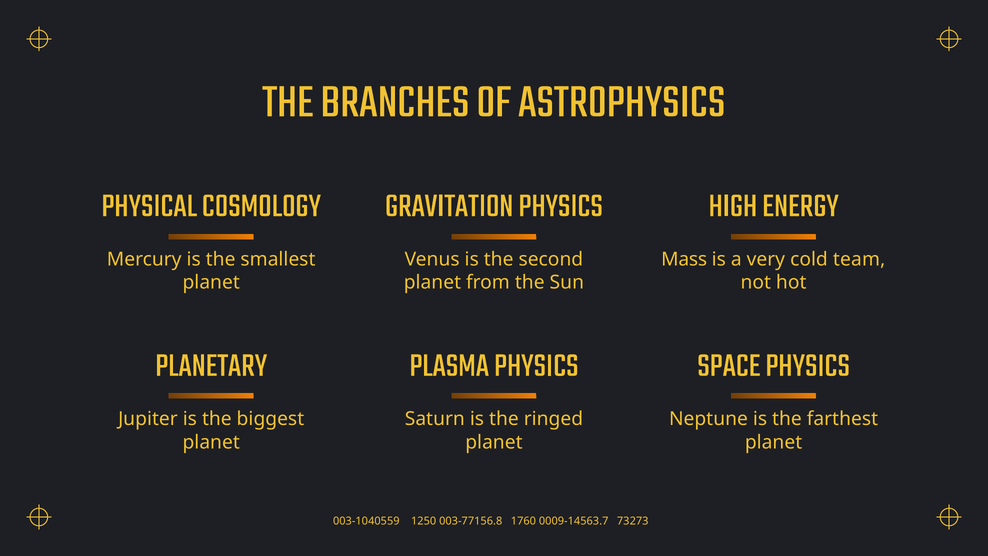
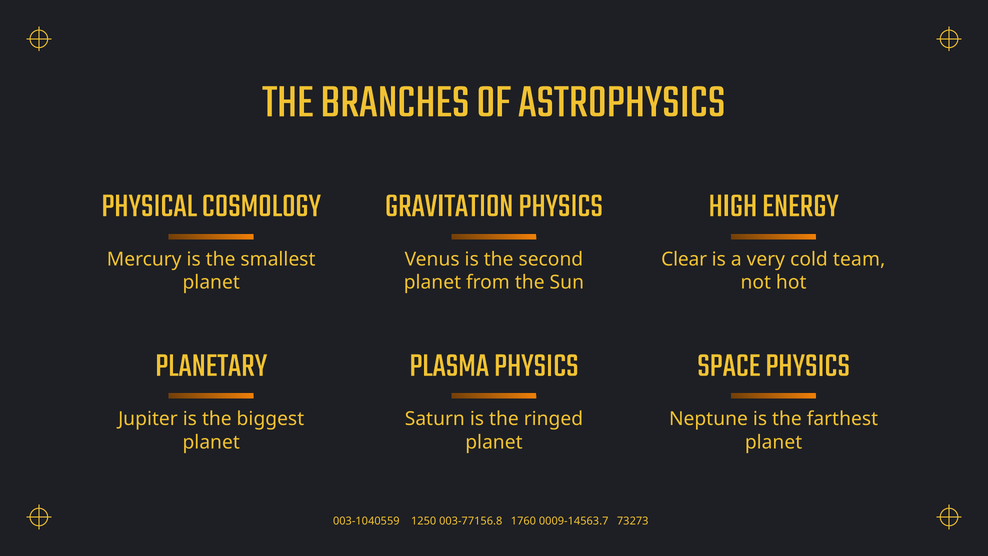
Mass: Mass -> Clear (684, 259)
